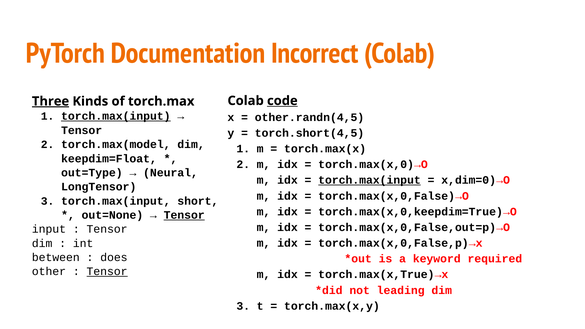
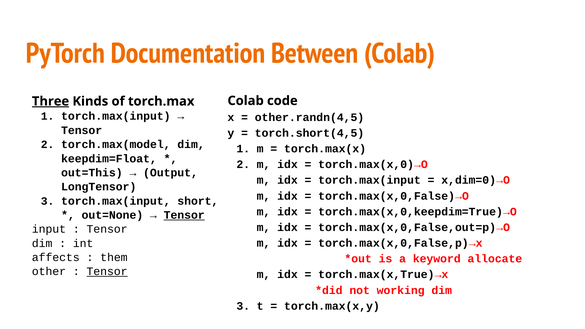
Incorrect: Incorrect -> Between (315, 53)
code underline: present -> none (282, 101)
torch.max(input underline: present -> none (116, 116)
out=Type: out=Type -> out=This (92, 173)
Neural: Neural -> Output (171, 173)
torch.max(input underline: present -> none (369, 180)
between: between -> affects (56, 257)
does: does -> them (114, 257)
required: required -> allocate (495, 259)
leading: leading -> working (401, 290)
